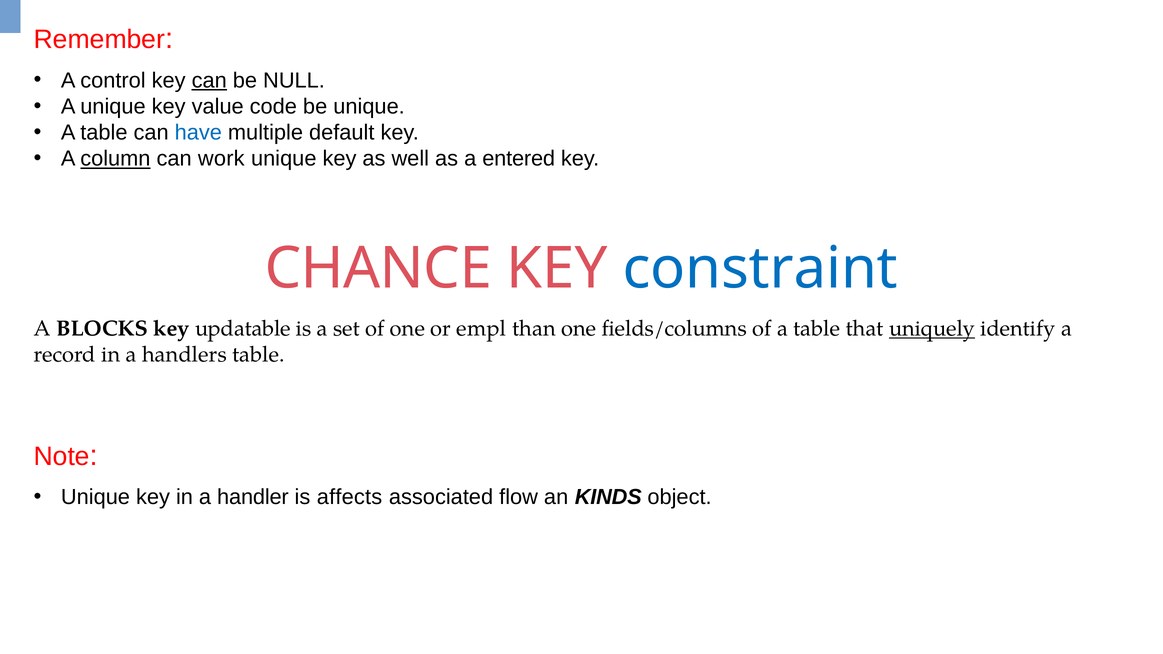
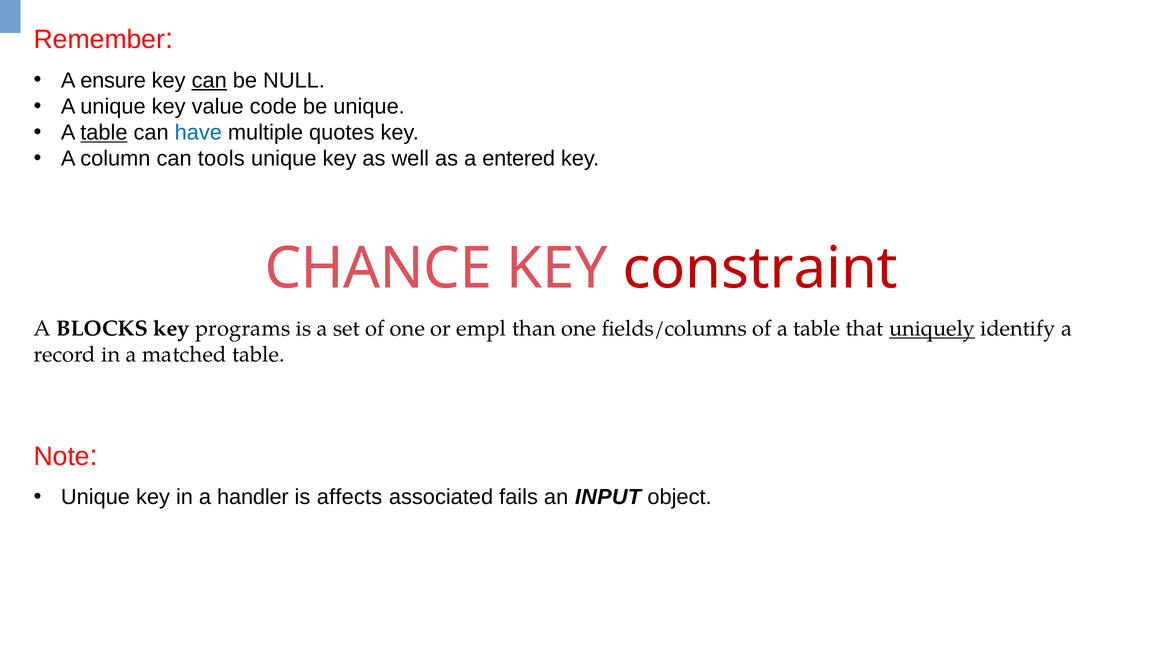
control: control -> ensure (113, 80)
table underline: none -> present (104, 133)
default: default -> quotes (342, 133)
column underline: present -> none (115, 159)
work: work -> tools (221, 159)
constraint colour: blue -> red (760, 269)
updatable: updatable -> programs (243, 329)
handlers: handlers -> matched (184, 355)
flow: flow -> fails (519, 497)
KINDS: KINDS -> INPUT (608, 497)
